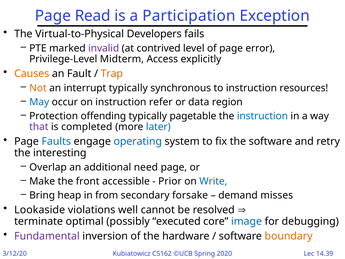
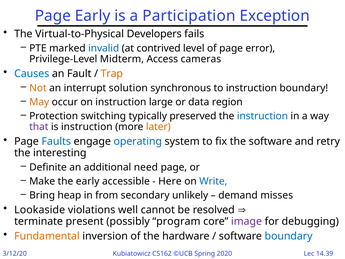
Page Read: Read -> Early (93, 16)
invalid colour: purple -> blue (104, 48)
explicitly: explicitly -> cameras (201, 59)
Causes colour: orange -> blue (32, 74)
interrupt typically: typically -> solution (128, 88)
instruction resources: resources -> boundary (304, 88)
May colour: blue -> orange (39, 102)
refer: refer -> large (161, 102)
offending: offending -> switching (103, 116)
pagetable: pagetable -> preserved (193, 116)
is completed: completed -> instruction (87, 127)
later colour: blue -> orange (158, 127)
Overlap: Overlap -> Definite (48, 167)
the front: front -> early (88, 181)
Prior: Prior -> Here (170, 181)
forsake: forsake -> unlikely (190, 195)
optimal: optimal -> present (85, 221)
executed: executed -> program (176, 221)
image colour: blue -> purple (247, 221)
Fundamental colour: purple -> orange (47, 236)
boundary colour: orange -> blue (289, 236)
